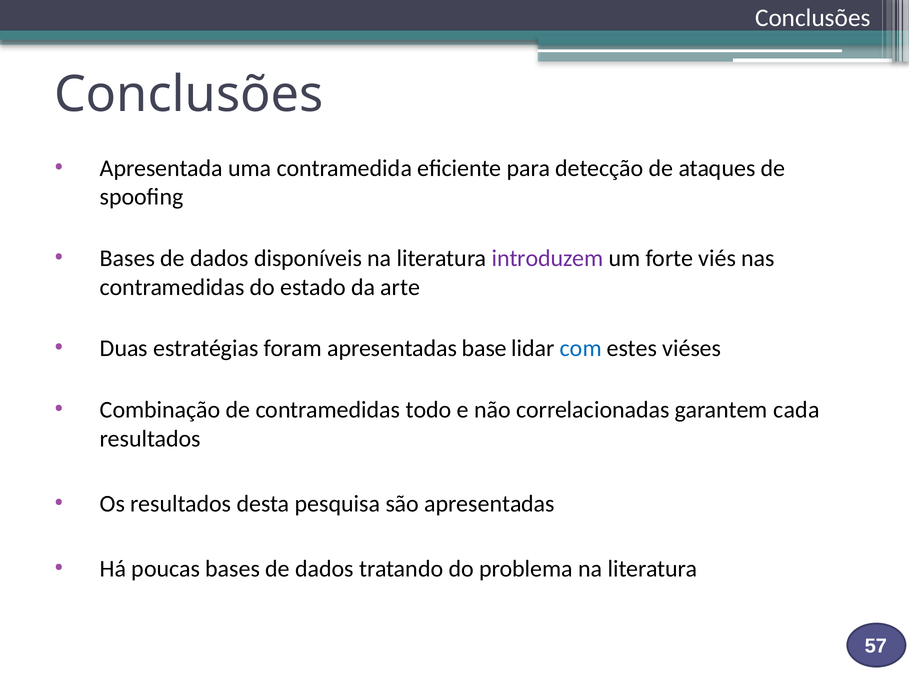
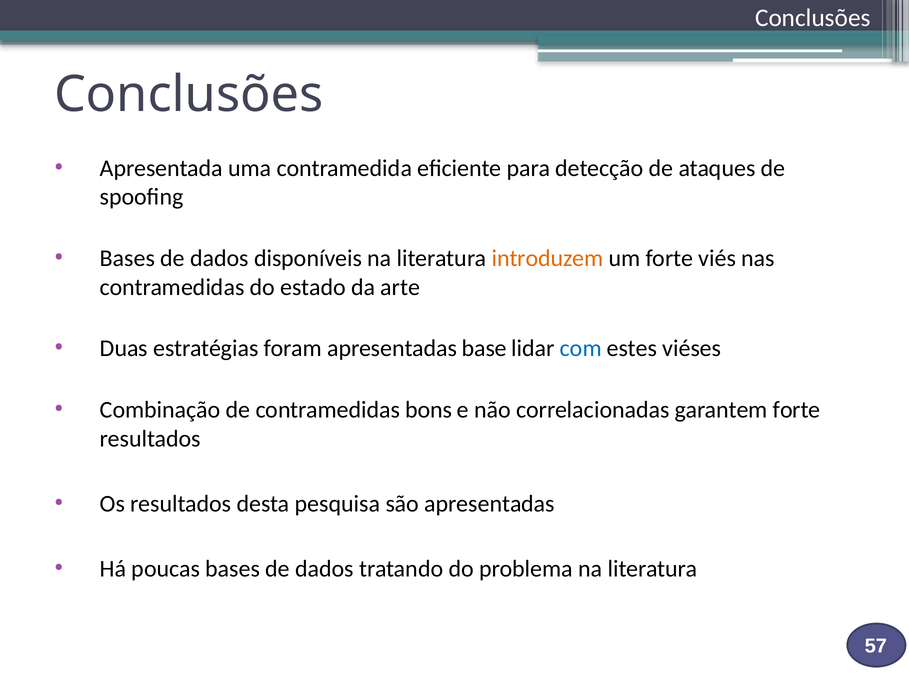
introduzem colour: purple -> orange (548, 258)
todo: todo -> bons (429, 410)
garantem cada: cada -> forte (797, 410)
